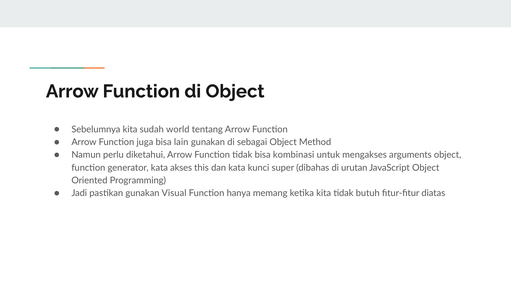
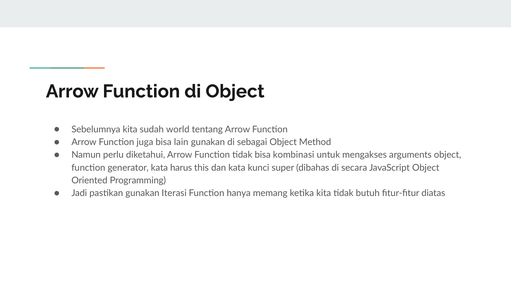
akses: akses -> harus (181, 167)
urutan: urutan -> secara (354, 167)
Visual: Visual -> Iterasi (174, 193)
